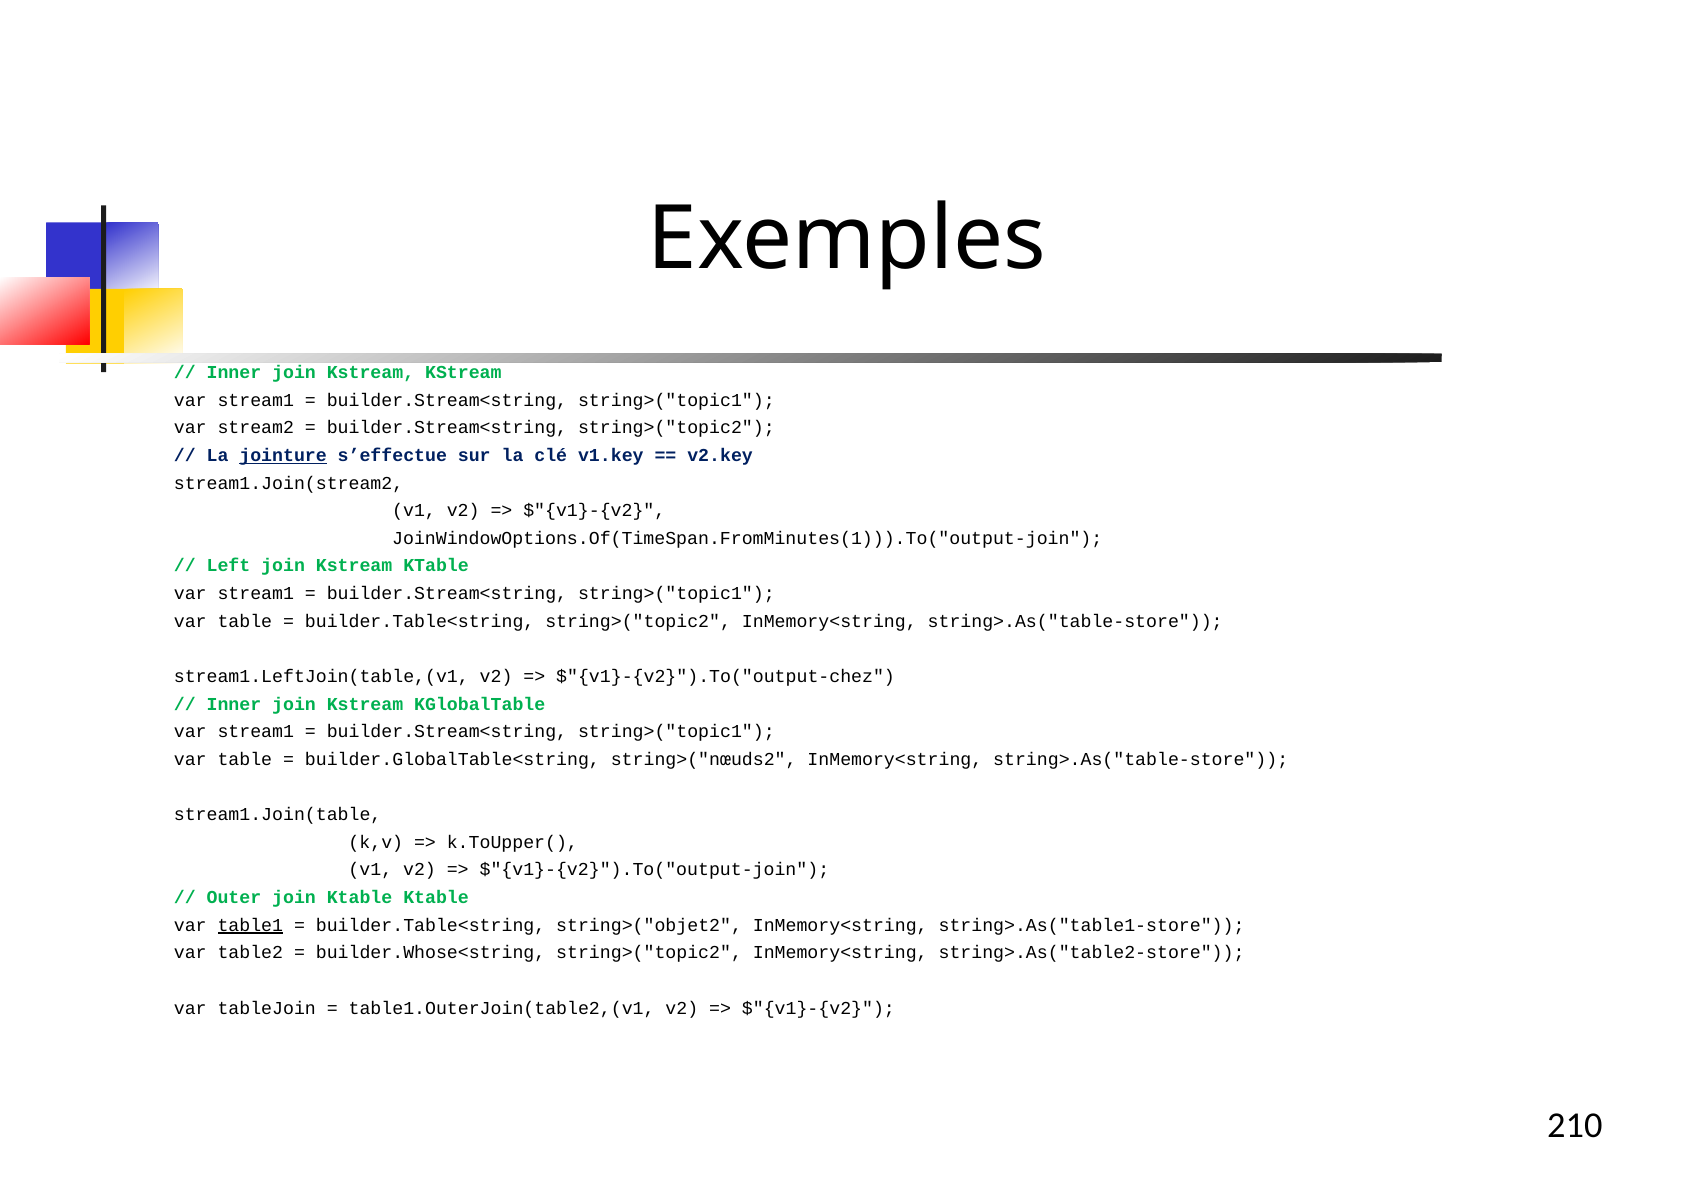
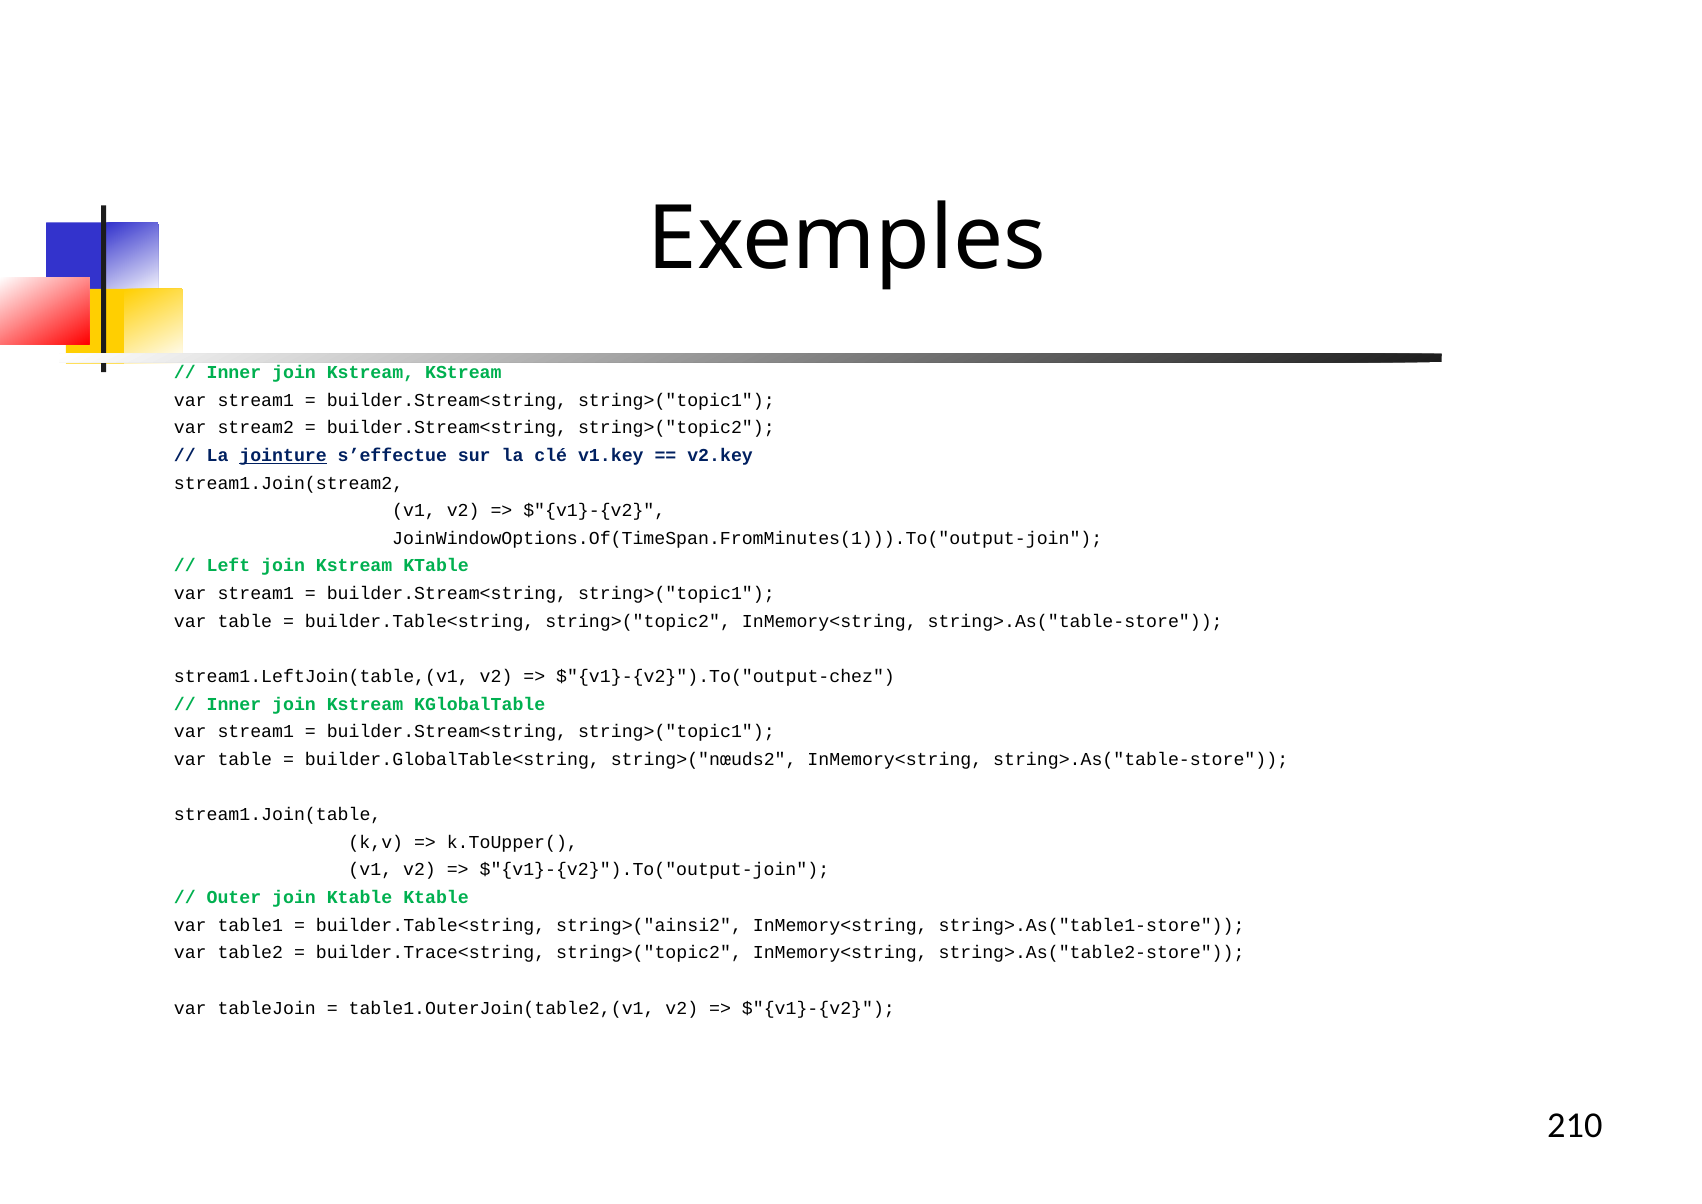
table1 underline: present -> none (250, 925)
string>("objet2: string>("objet2 -> string>("ainsi2 (649, 925)
builder.Whose<string: builder.Whose<string -> builder.Trace<string (431, 952)
